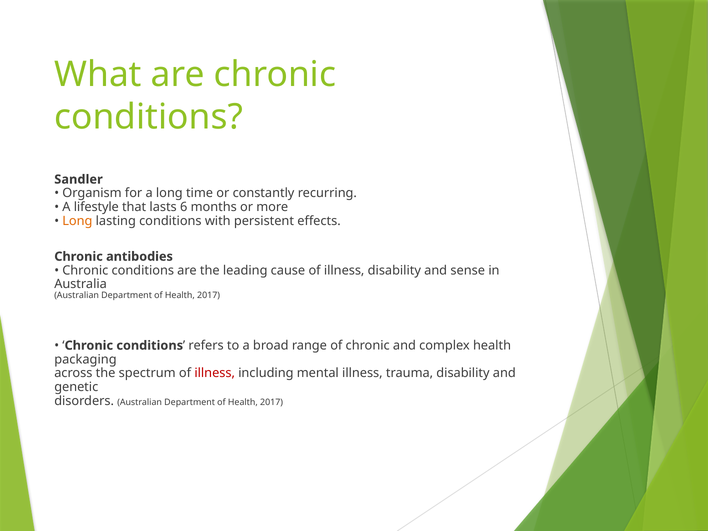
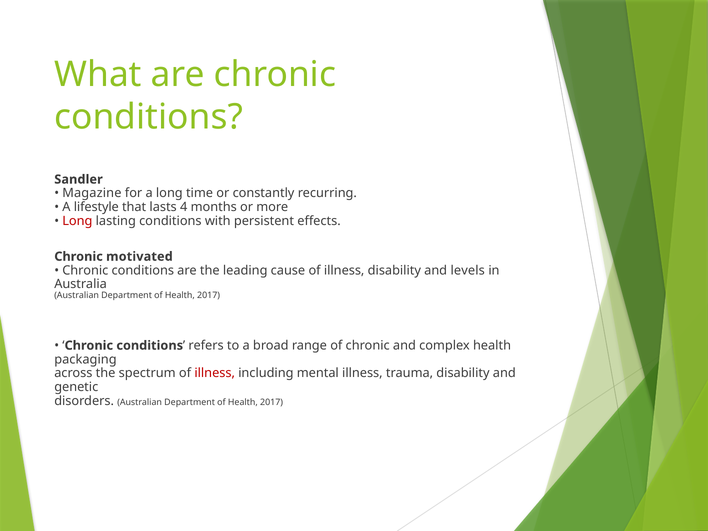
Organism: Organism -> Magazine (92, 193)
6: 6 -> 4 (184, 207)
Long colour: orange -> red (77, 221)
antibodies: antibodies -> motivated (139, 257)
sense: sense -> levels (468, 270)
